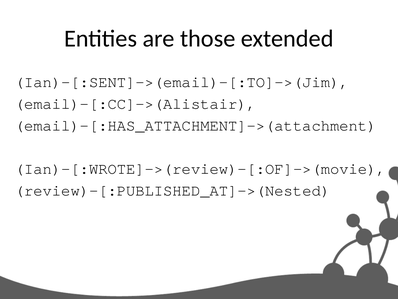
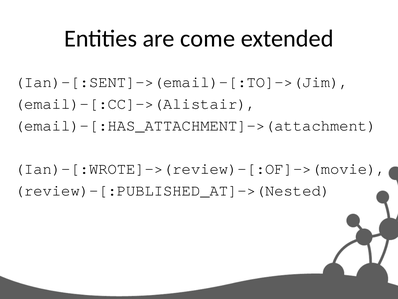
those: those -> come (208, 39)
